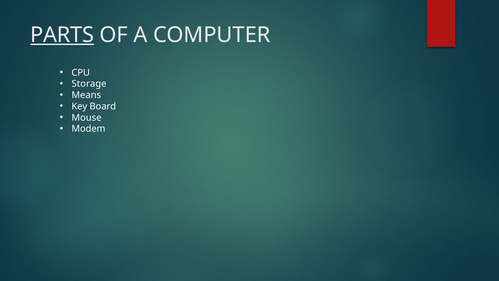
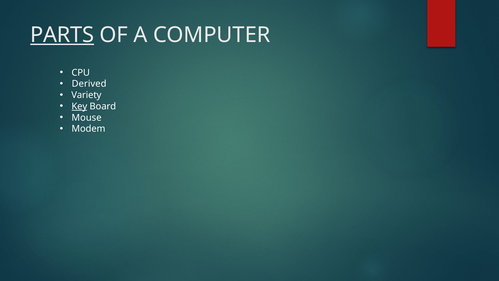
Storage: Storage -> Derived (89, 84)
Means: Means -> Variety (86, 95)
Key underline: none -> present (79, 106)
